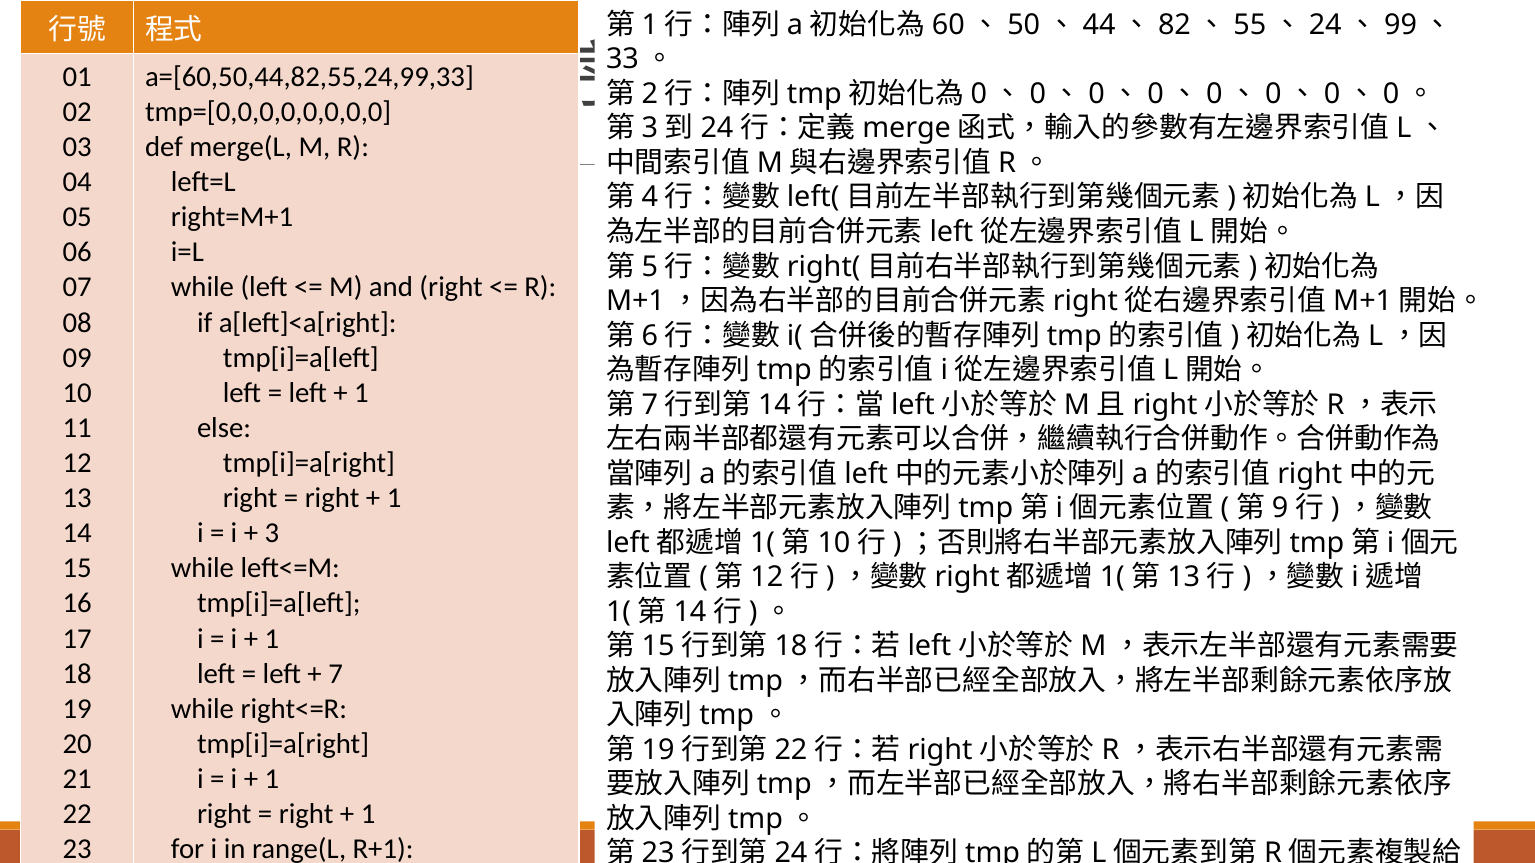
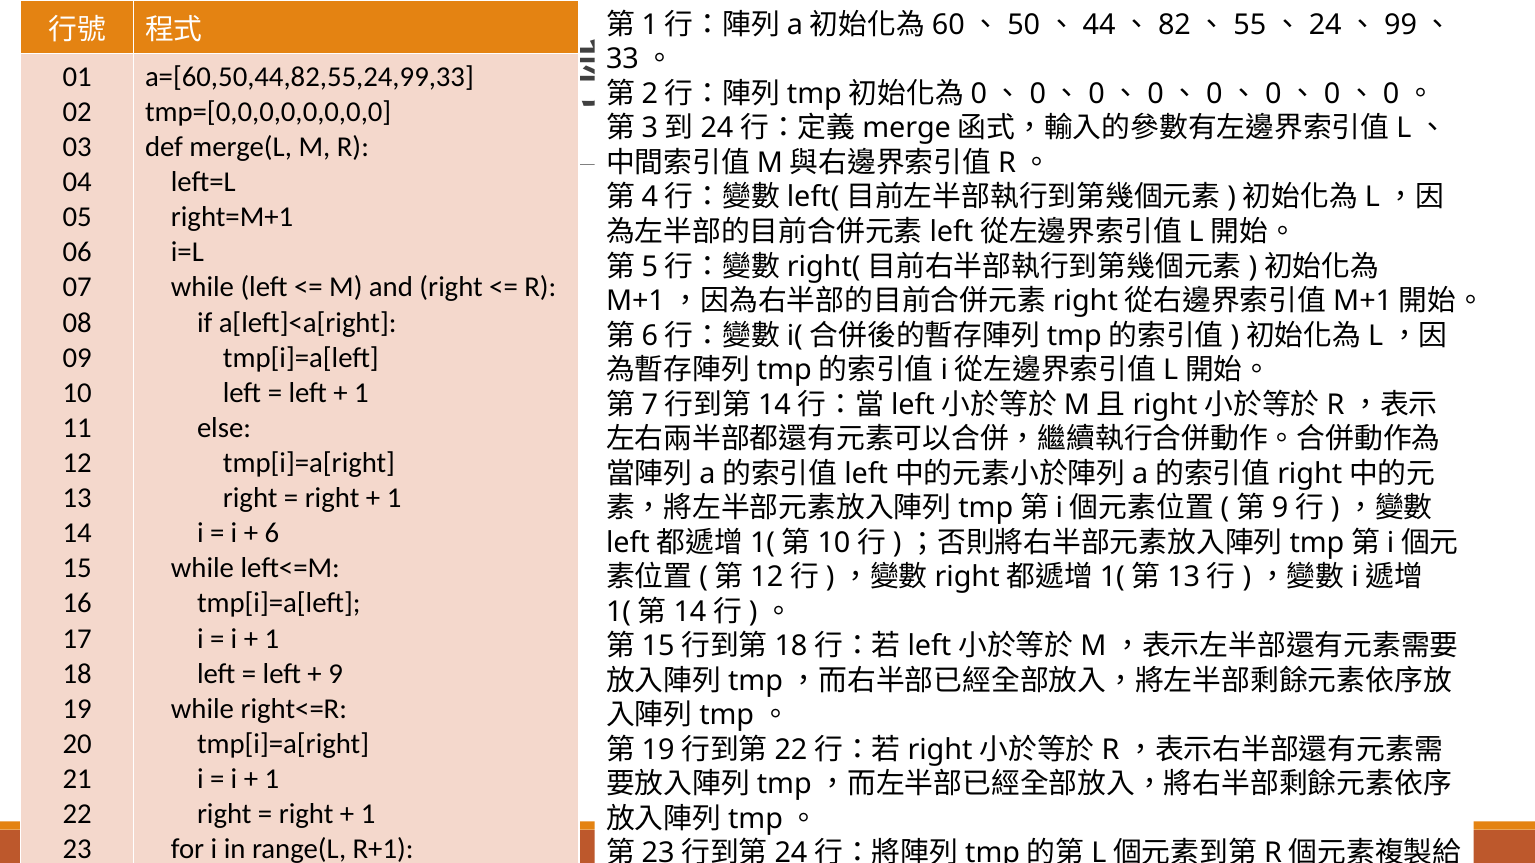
3: 3 -> 6 (272, 534)
7: 7 -> 9 (336, 674)
